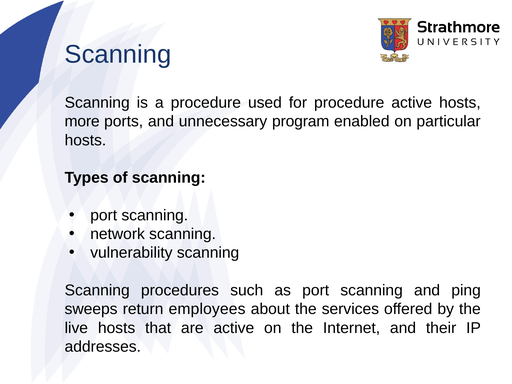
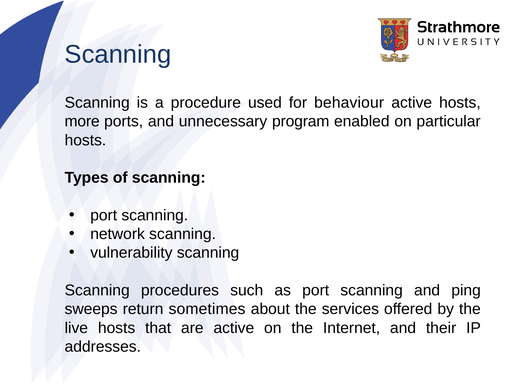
for procedure: procedure -> behaviour (349, 103)
employees: employees -> sometimes (207, 309)
